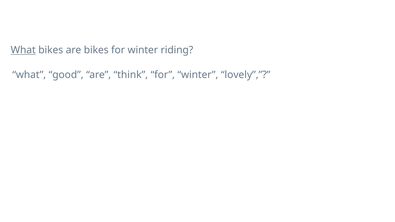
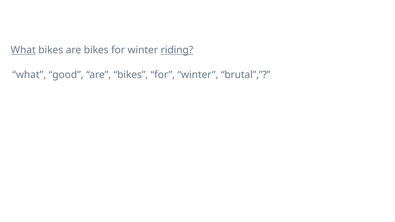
riding underline: none -> present (177, 50)
think: think -> bikes (131, 75)
lovely: lovely -> brutal (246, 75)
